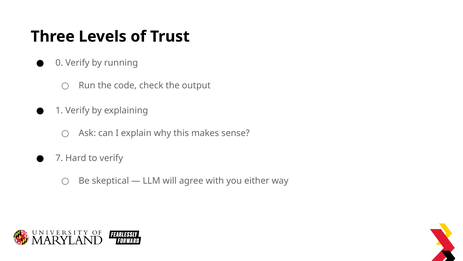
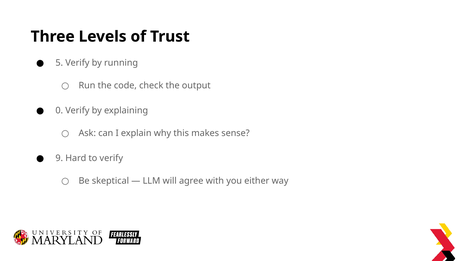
0: 0 -> 5 (59, 63)
1: 1 -> 0 (59, 110)
7: 7 -> 9 (59, 158)
